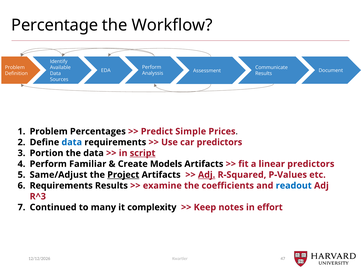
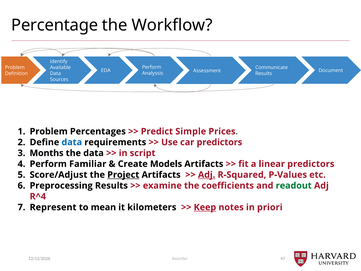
Portion: Portion -> Months (47, 153)
script underline: present -> none (143, 153)
Same/Adjust: Same/Adjust -> Score/Adjust (59, 175)
Requirements: Requirements -> Preprocessing (61, 185)
readout colour: blue -> green (294, 185)
R^3: R^3 -> R^4 (38, 196)
Continued: Continued -> Represent (53, 207)
many: many -> mean (103, 207)
complexity: complexity -> kilometers (152, 207)
Keep underline: none -> present (205, 207)
effort: effort -> priori (270, 207)
